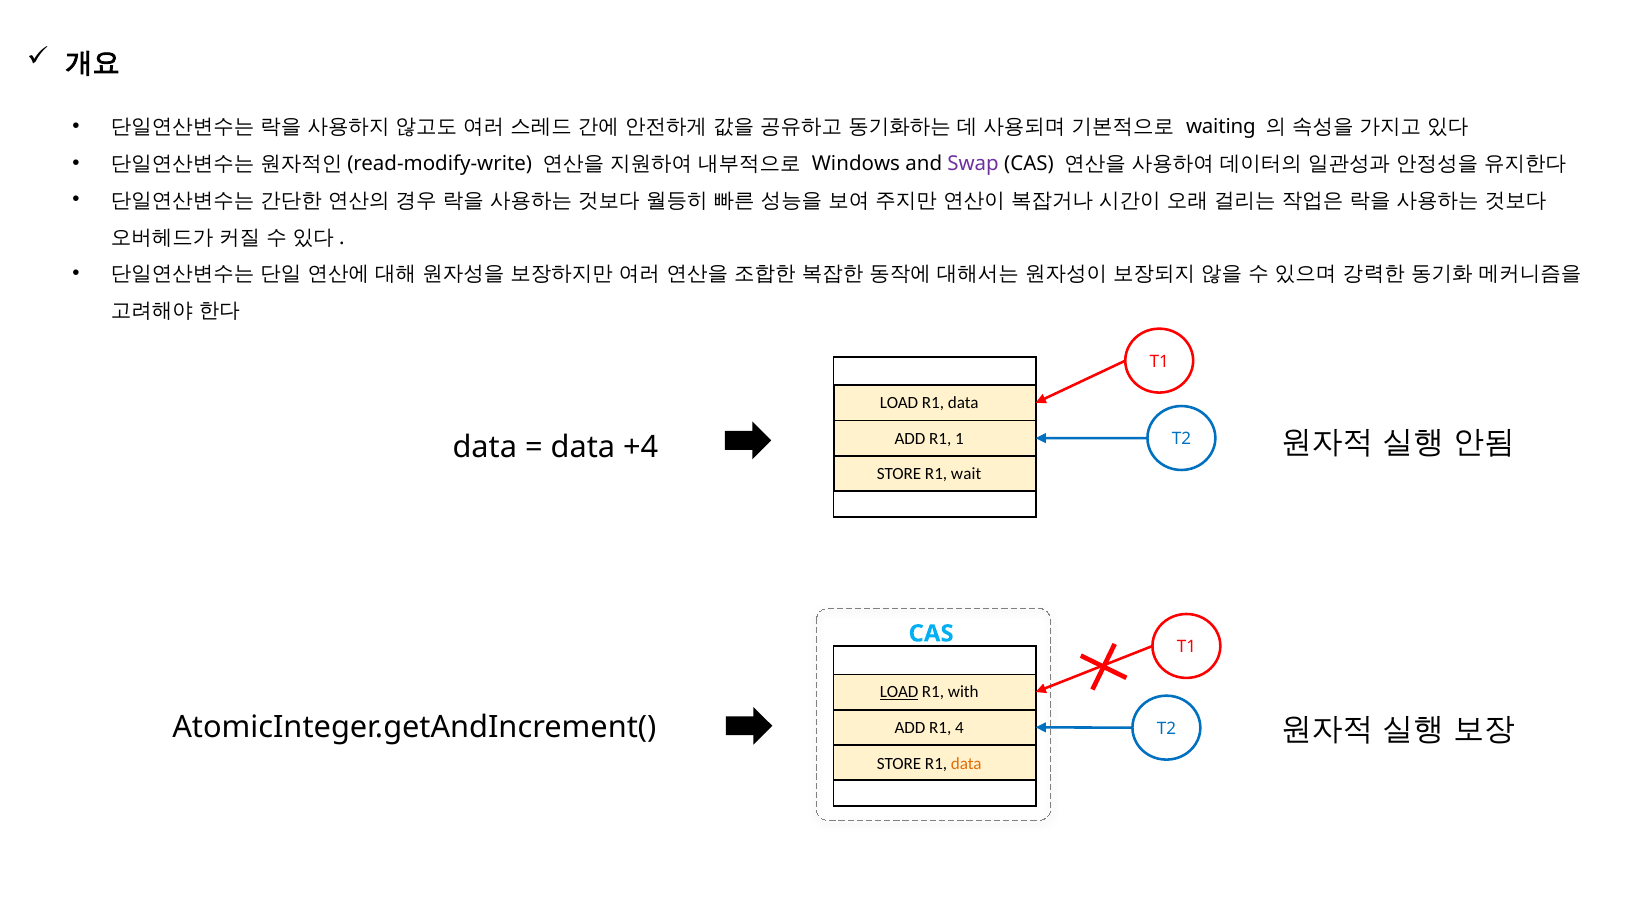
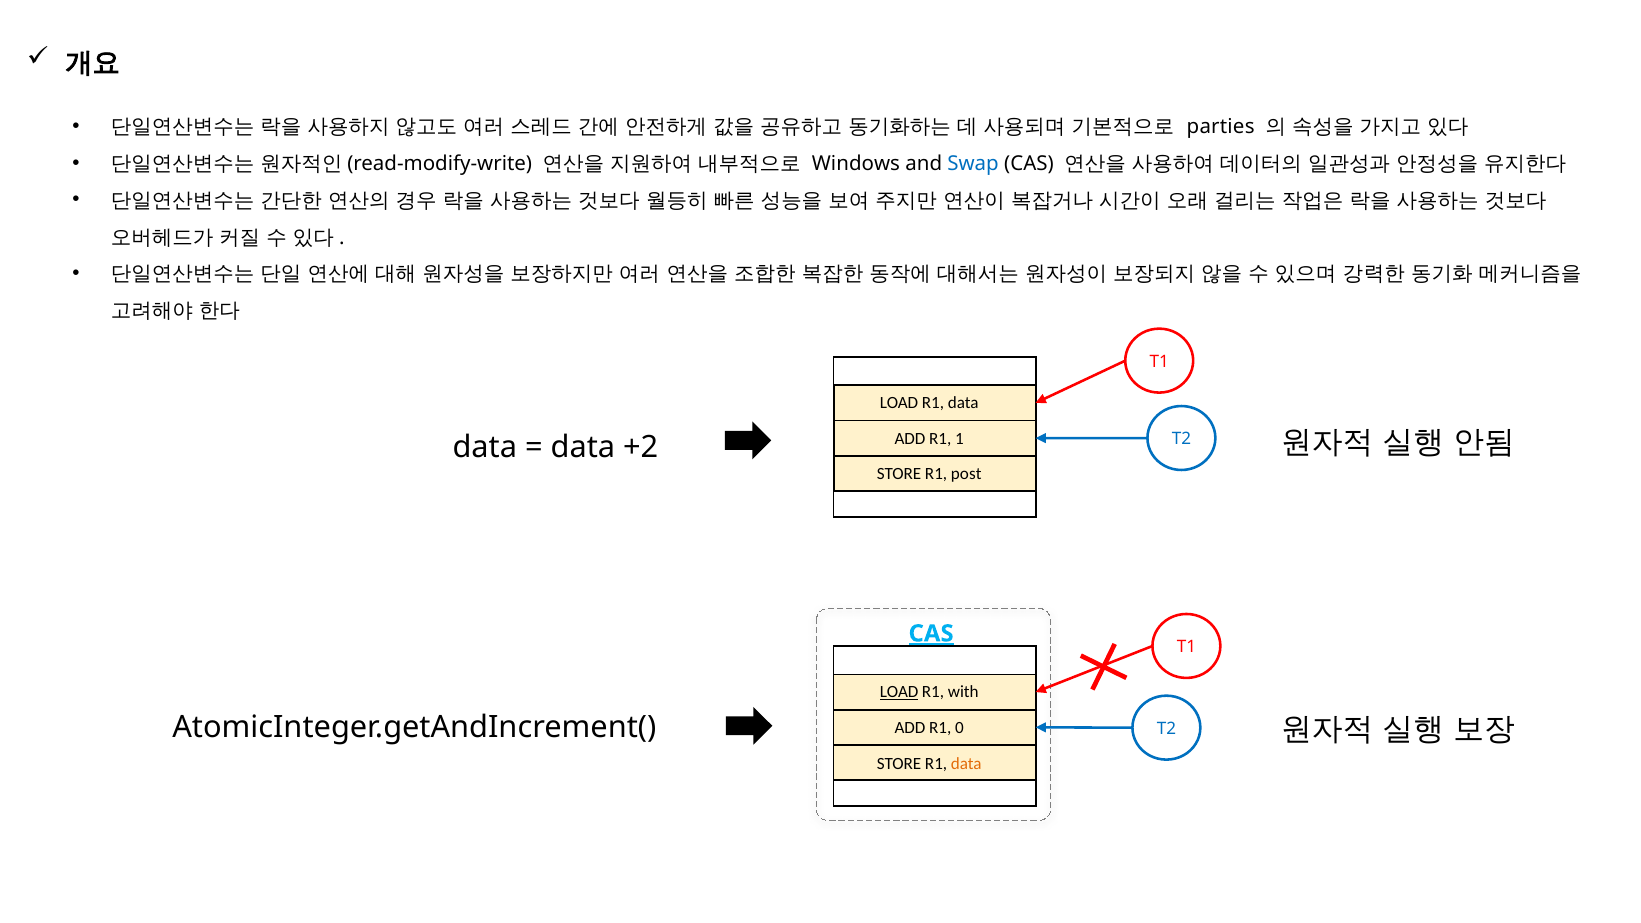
waiting: waiting -> parties (1221, 126)
Swap colour: purple -> blue (973, 163)
+4: +4 -> +2 (641, 447)
wait: wait -> post (966, 474)
CAS underline: none -> present (931, 634)
4: 4 -> 0 (959, 728)
